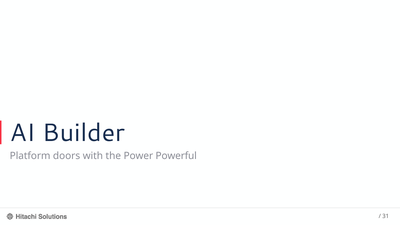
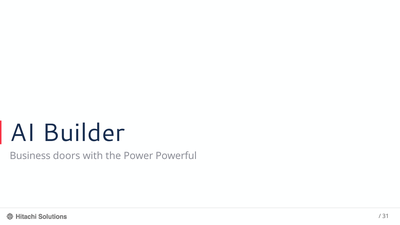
Platform: Platform -> Business (30, 156)
